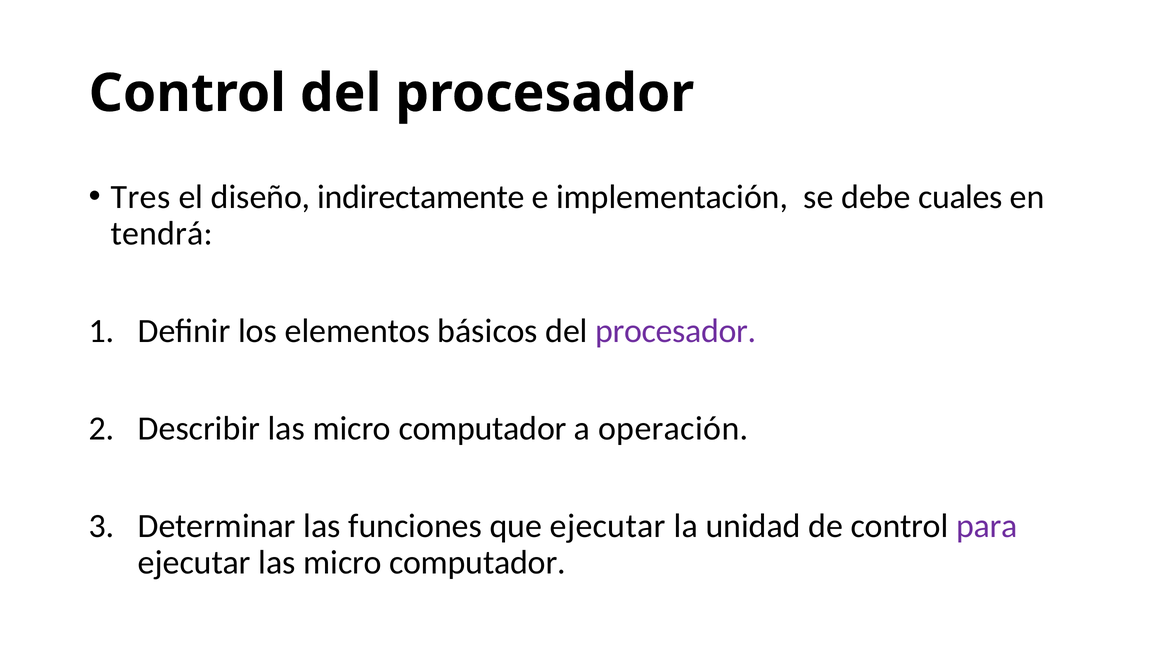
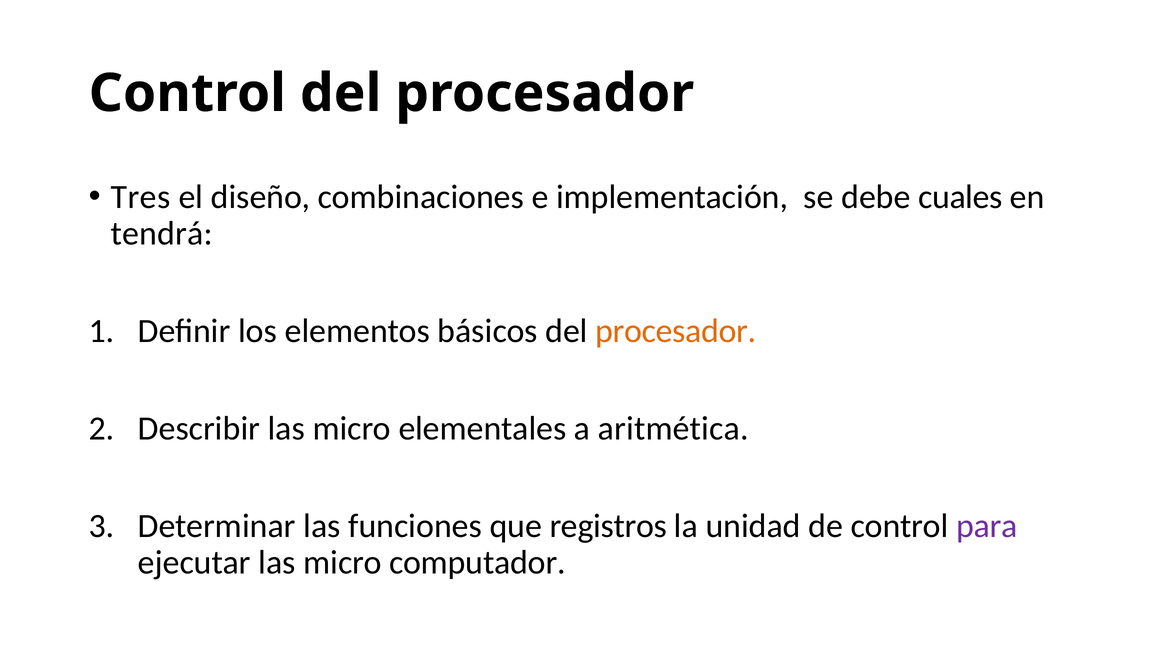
indirectamente: indirectamente -> combinaciones (421, 197)
procesador colour: purple -> orange (676, 331)
Describir las micro computador: computador -> elementales (482, 428)
operación: operación -> aritmética (673, 428)
que ejecutar: ejecutar -> registros (608, 526)
